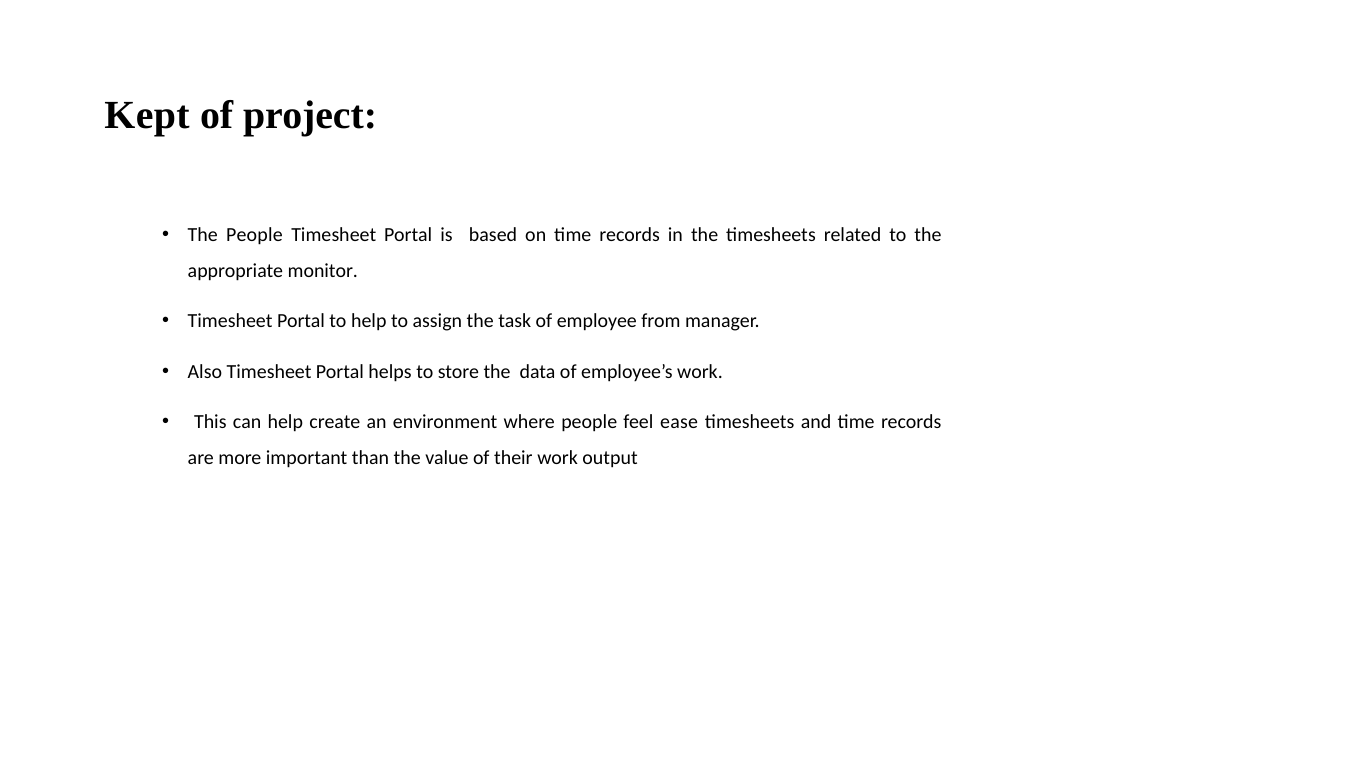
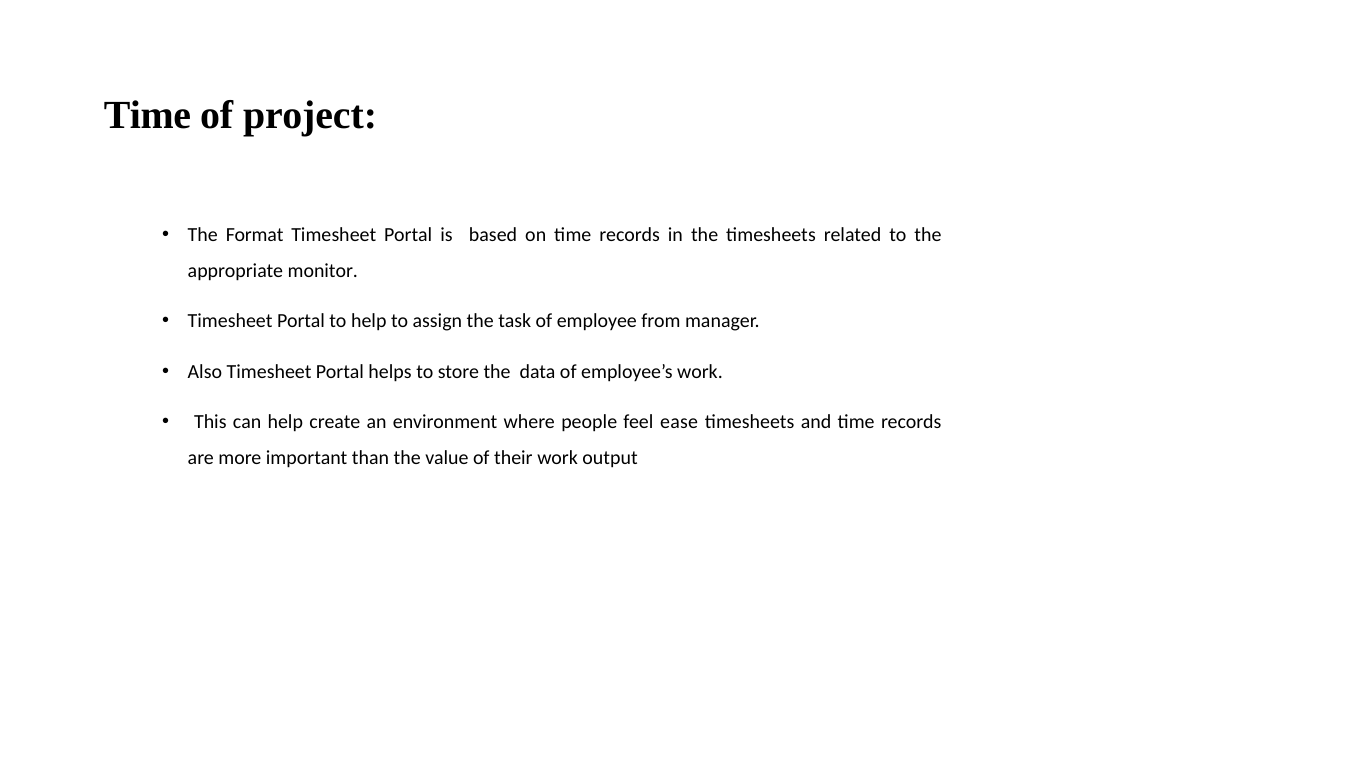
Kept: Kept -> Time (147, 115)
The People: People -> Format (255, 235)
